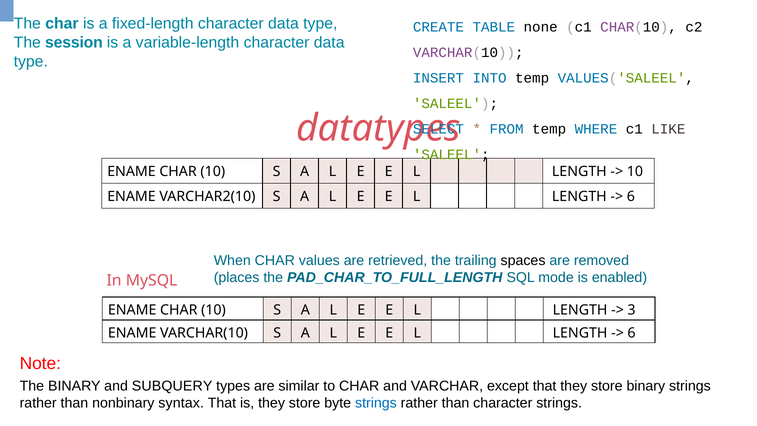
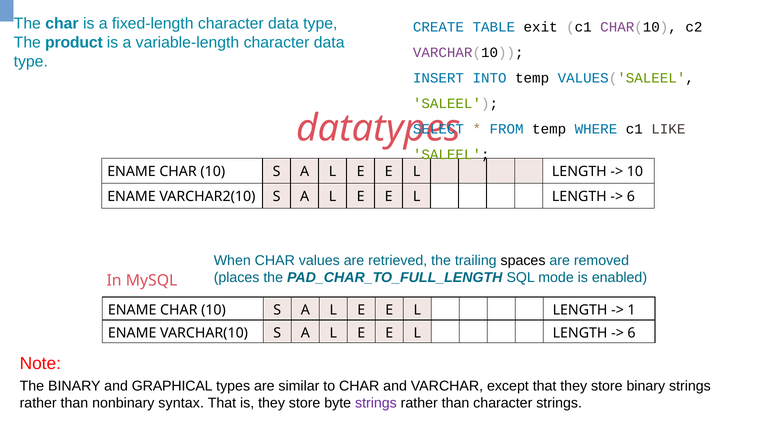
none: none -> exit (541, 27)
session: session -> product (74, 43)
3: 3 -> 1 (632, 310)
SUBQUERY: SUBQUERY -> GRAPHICAL (172, 386)
strings colour: blue -> purple (376, 403)
